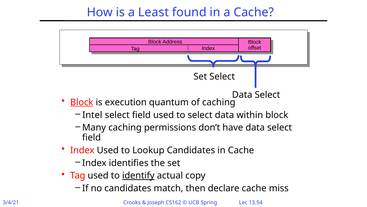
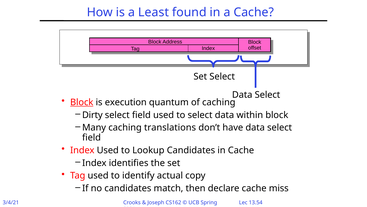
Intel: Intel -> Dirty (92, 115)
permissions: permissions -> translations (170, 127)
identify underline: present -> none (138, 175)
